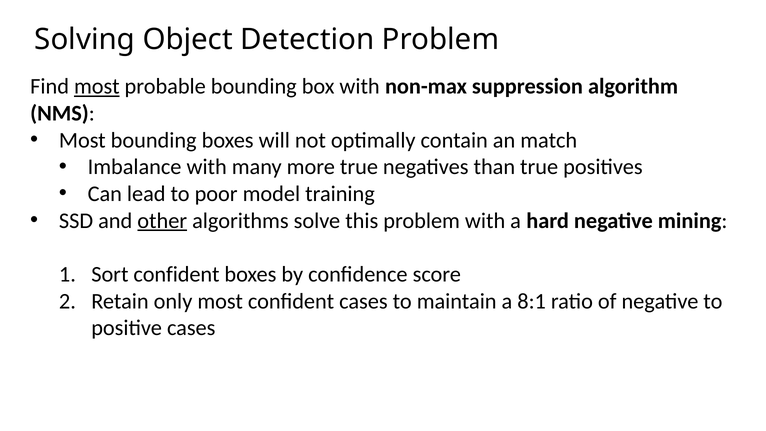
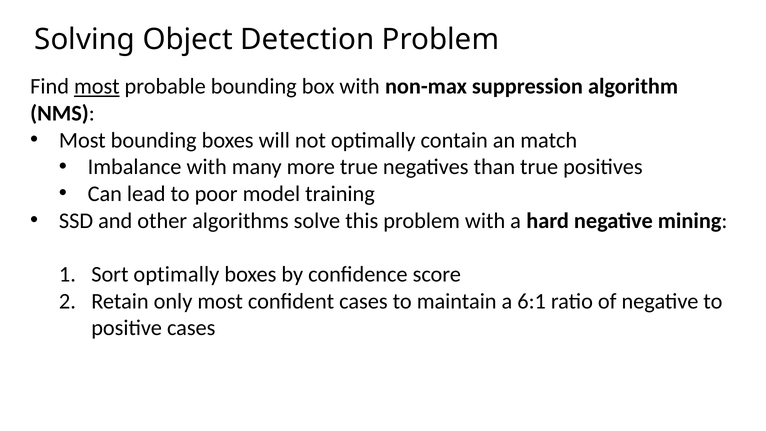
other underline: present -> none (162, 221)
Sort confident: confident -> optimally (176, 274)
8:1: 8:1 -> 6:1 (532, 301)
